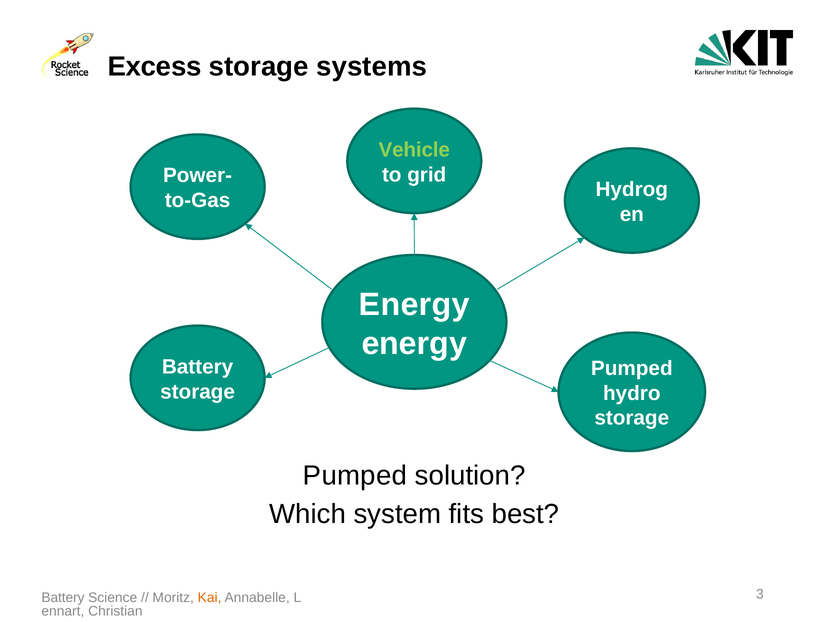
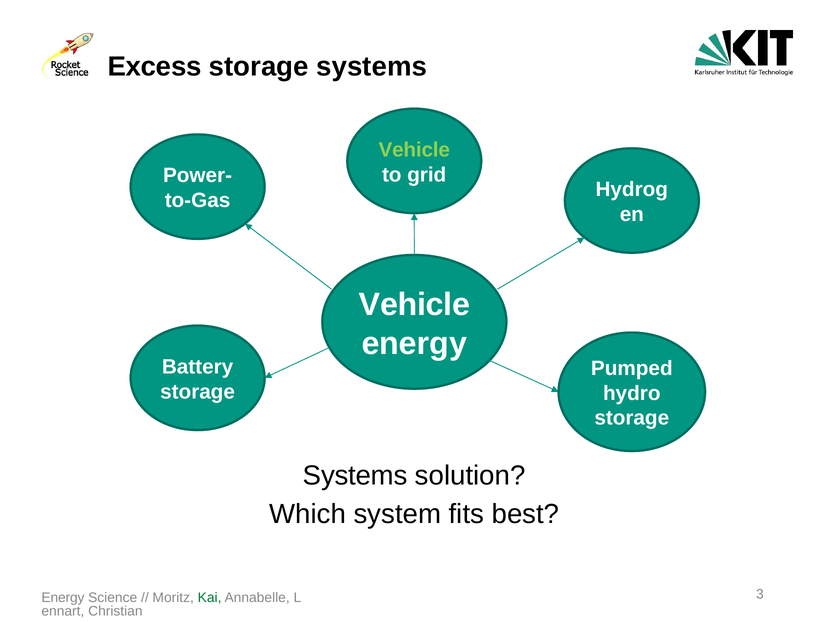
Energy: Energy -> Vehicle (414, 305)
Pumped: Pumped -> Systems (355, 475)
Battery: Battery -> Energy (63, 597)
Kai colour: orange -> green (210, 597)
